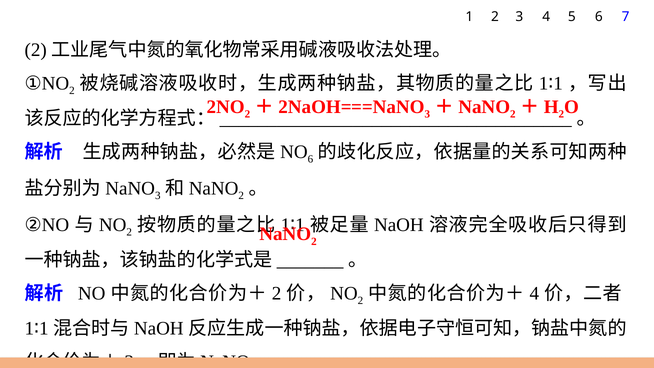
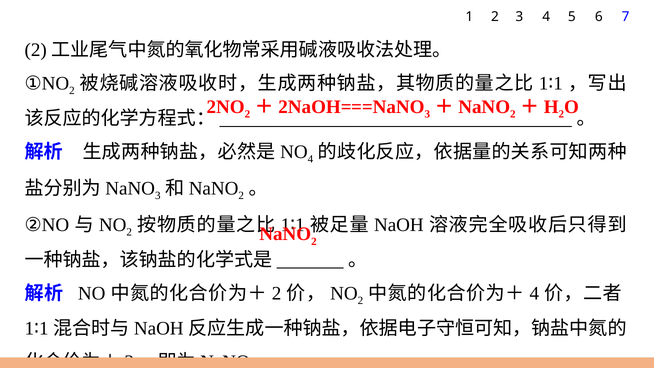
6: 6 -> 4 (310, 159)
